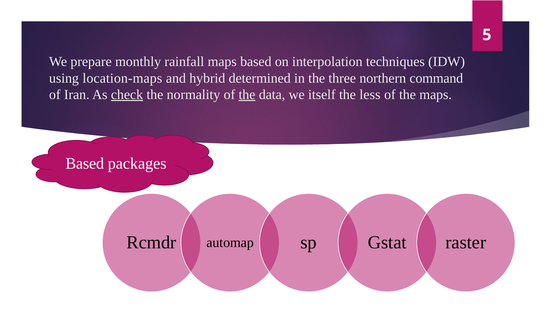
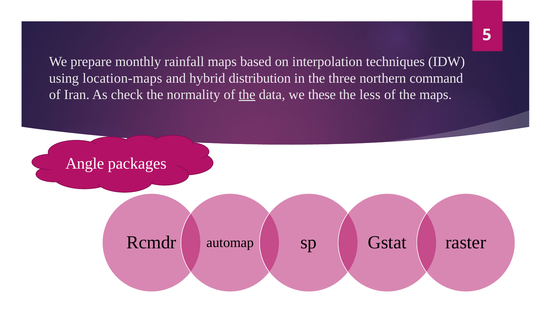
determined: determined -> distribution (260, 78)
check underline: present -> none (127, 95)
itself: itself -> these (322, 95)
Based: Based -> Angle (85, 163)
